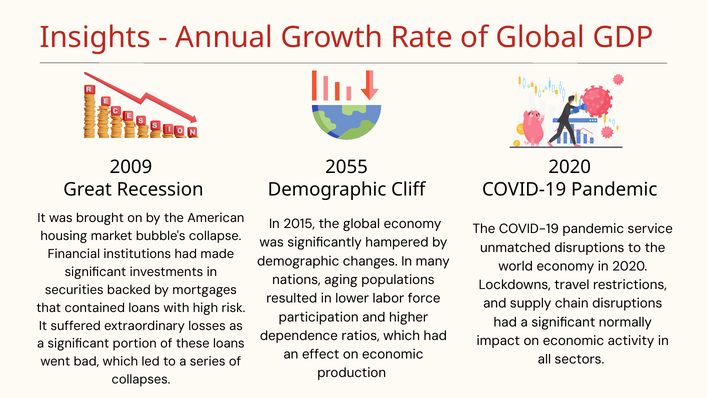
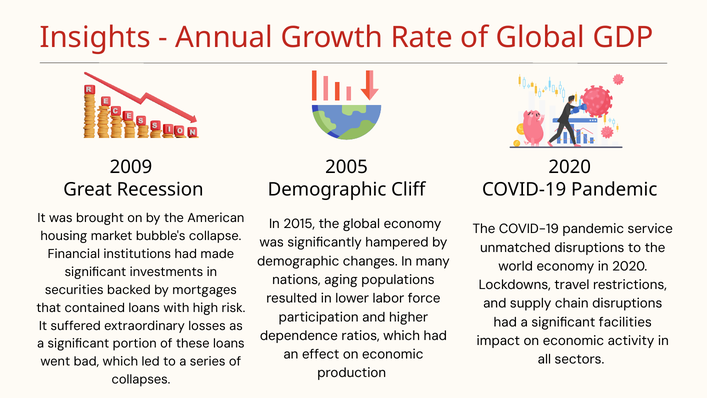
2055: 2055 -> 2005 (347, 167)
normally: normally -> facilities (625, 322)
